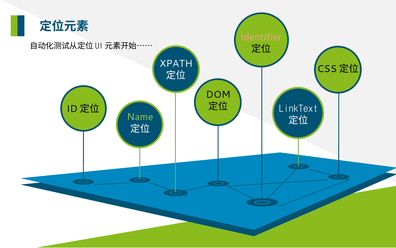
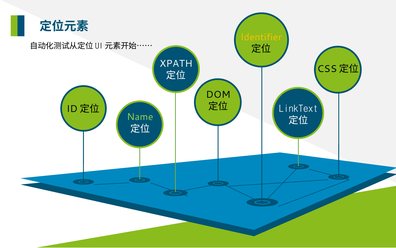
Identifier colour: pink -> yellow (261, 37)
